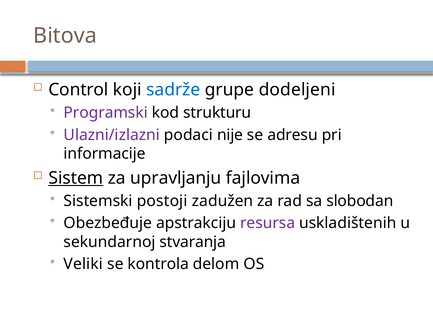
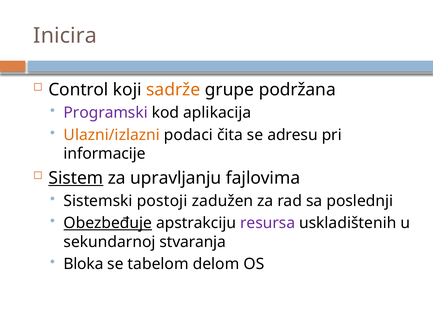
Bitova: Bitova -> Inicira (65, 36)
sadrže colour: blue -> orange (173, 90)
dodeljeni: dodeljeni -> podržana (297, 90)
strukturu: strukturu -> aplikacija (217, 113)
Ulazni/izlazni colour: purple -> orange (112, 135)
nije: nije -> čita (230, 135)
slobodan: slobodan -> poslednji (360, 201)
Obezbeđuje underline: none -> present (108, 223)
Veliki: Veliki -> Bloka (83, 264)
kontrola: kontrola -> tabelom (158, 264)
